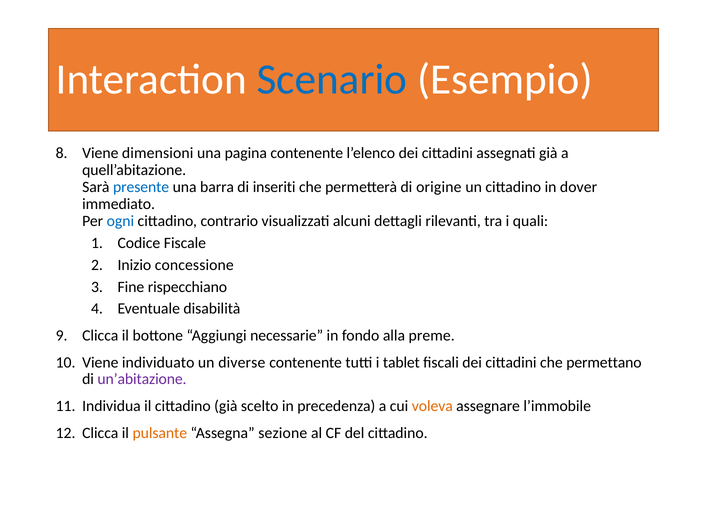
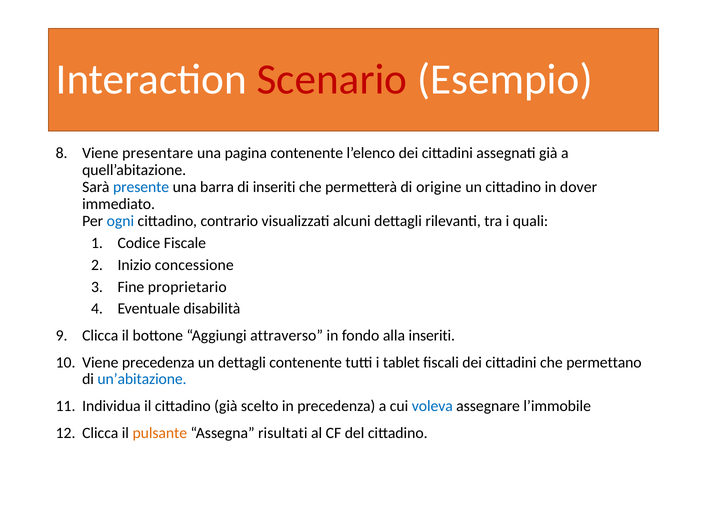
Scenario colour: blue -> red (332, 79)
dimensioni: dimensioni -> presentare (158, 153)
rispecchiano: rispecchiano -> proprietario (187, 286)
necessarie: necessarie -> attraverso (287, 335)
alla preme: preme -> inseriti (432, 335)
Viene individuato: individuato -> precedenza (158, 362)
un diverse: diverse -> dettagli (242, 362)
un’abitazione colour: purple -> blue (142, 379)
voleva colour: orange -> blue (432, 406)
sezione: sezione -> risultati (283, 432)
